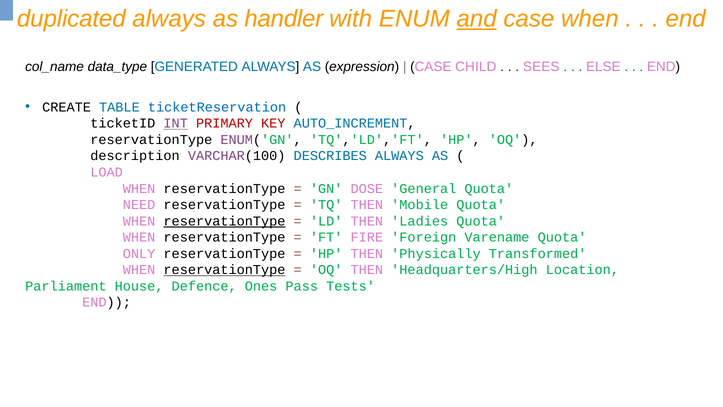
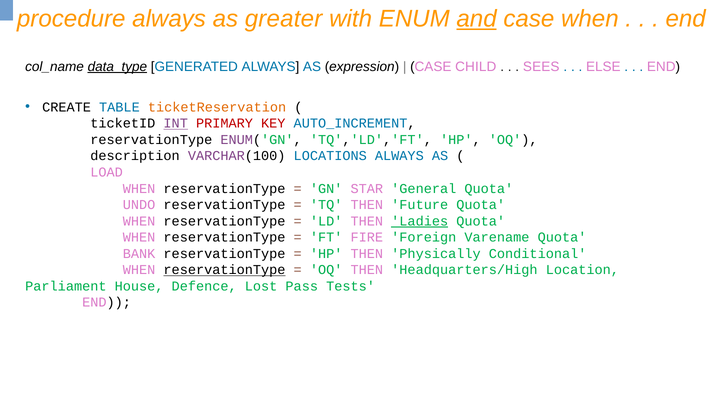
duplicated: duplicated -> procedure (71, 19)
handler: handler -> greater (284, 19)
data_type underline: none -> present (117, 67)
ticketReservation colour: blue -> orange (217, 107)
DESCRIBES: DESCRIBES -> LOCATIONS (330, 156)
DOSE: DOSE -> STAR (367, 188)
NEED: NEED -> UNDO (139, 205)
Mobile: Mobile -> Future (420, 205)
reservationType underline: present -> none (224, 221)
Ladies underline: none -> present (420, 221)
ONLY: ONLY -> BANK (139, 253)
Transformed: Transformed -> Conditional (538, 253)
Ones: Ones -> Lost (261, 286)
